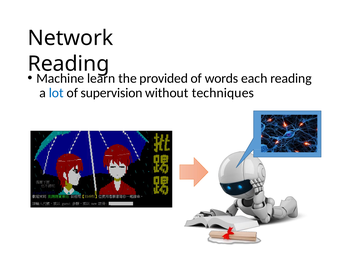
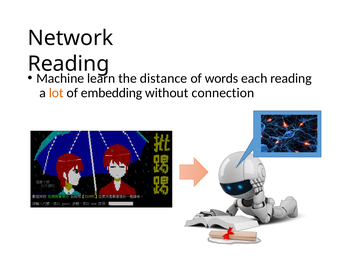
provided: provided -> distance (164, 78)
lot colour: blue -> orange (56, 93)
supervision: supervision -> embedding (112, 93)
techniques: techniques -> connection (223, 93)
